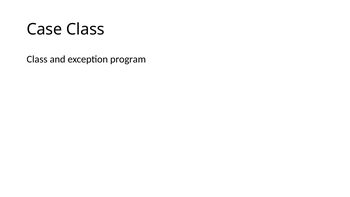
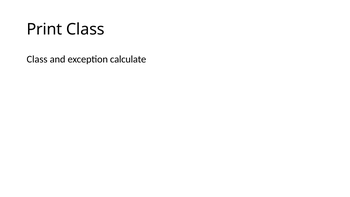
Case: Case -> Print (44, 29)
program: program -> calculate (128, 59)
